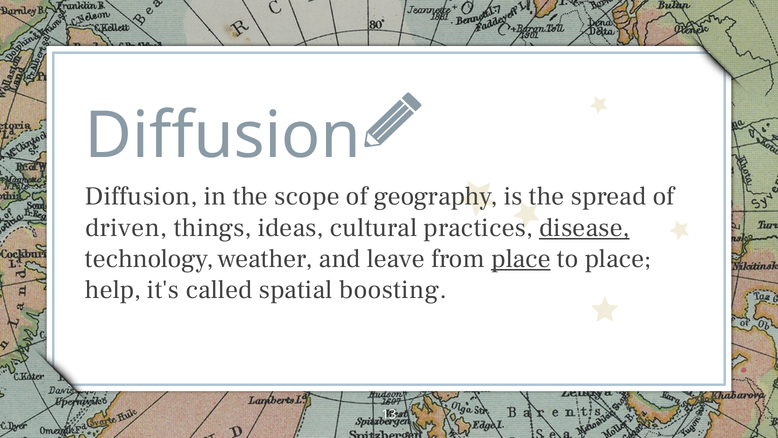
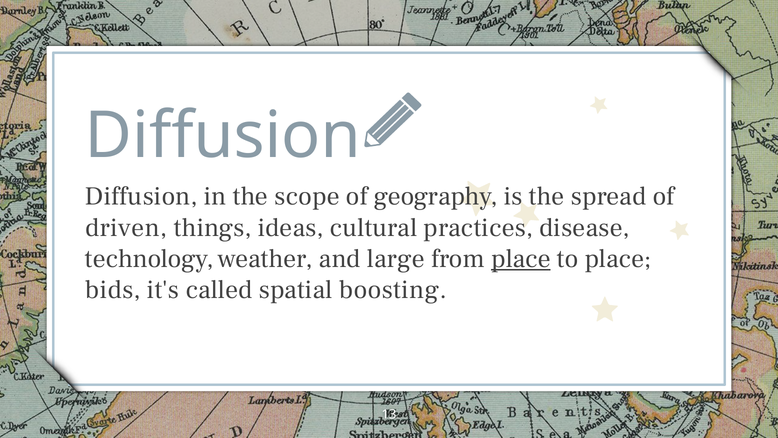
disease underline: present -> none (584, 227)
leave: leave -> large (396, 258)
help: help -> bids (113, 289)
